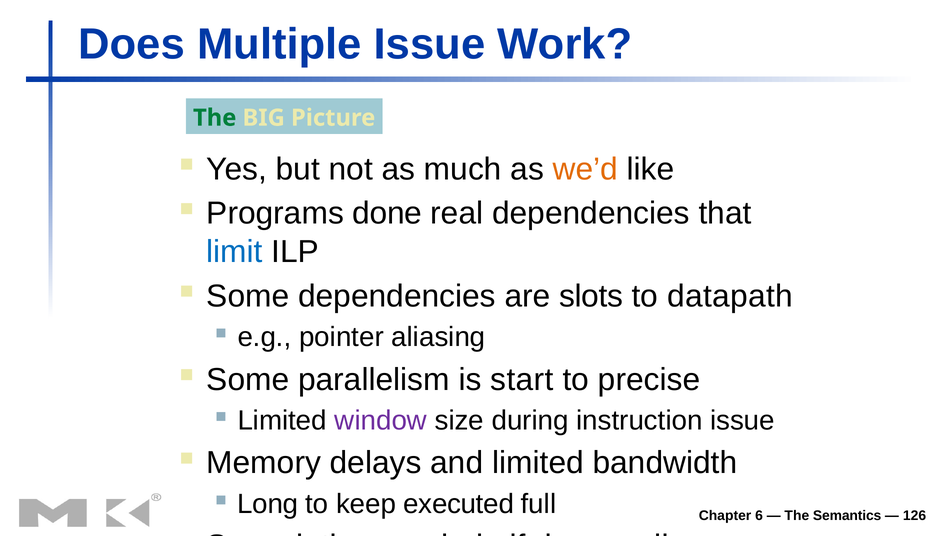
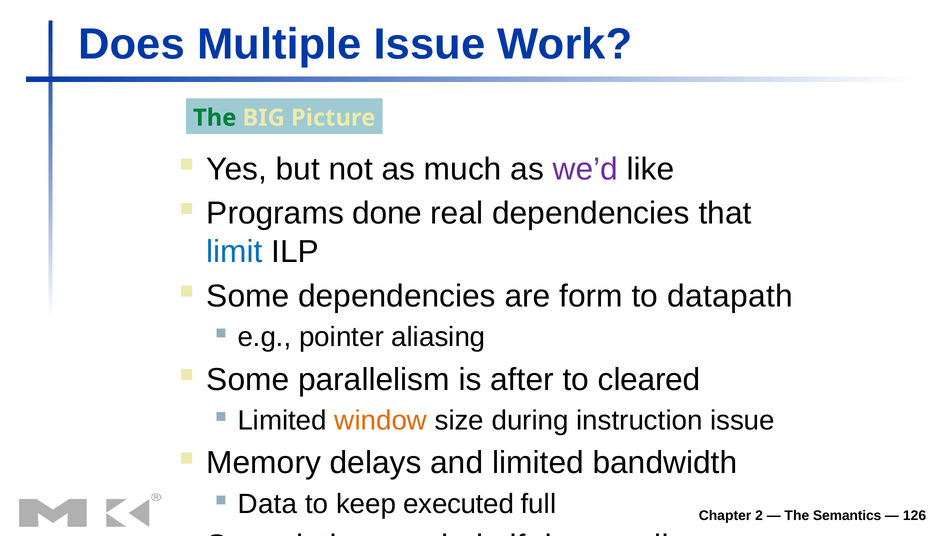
we’d colour: orange -> purple (585, 169)
slots: slots -> form (591, 296)
start: start -> after (522, 379)
precise: precise -> cleared (649, 379)
window colour: purple -> orange (381, 420)
Long: Long -> Data (267, 504)
6: 6 -> 2 (759, 515)
